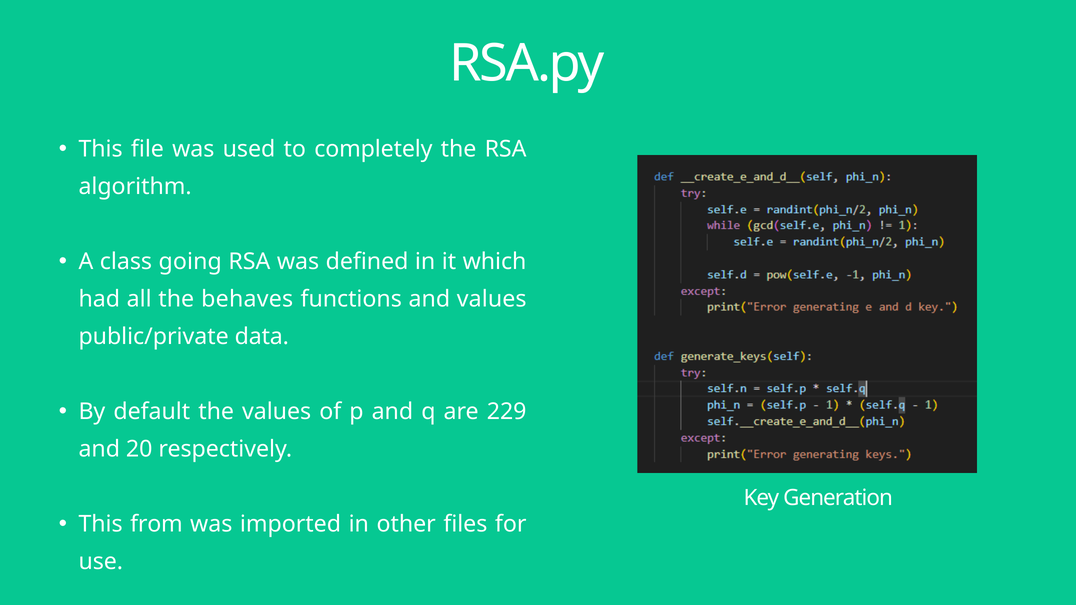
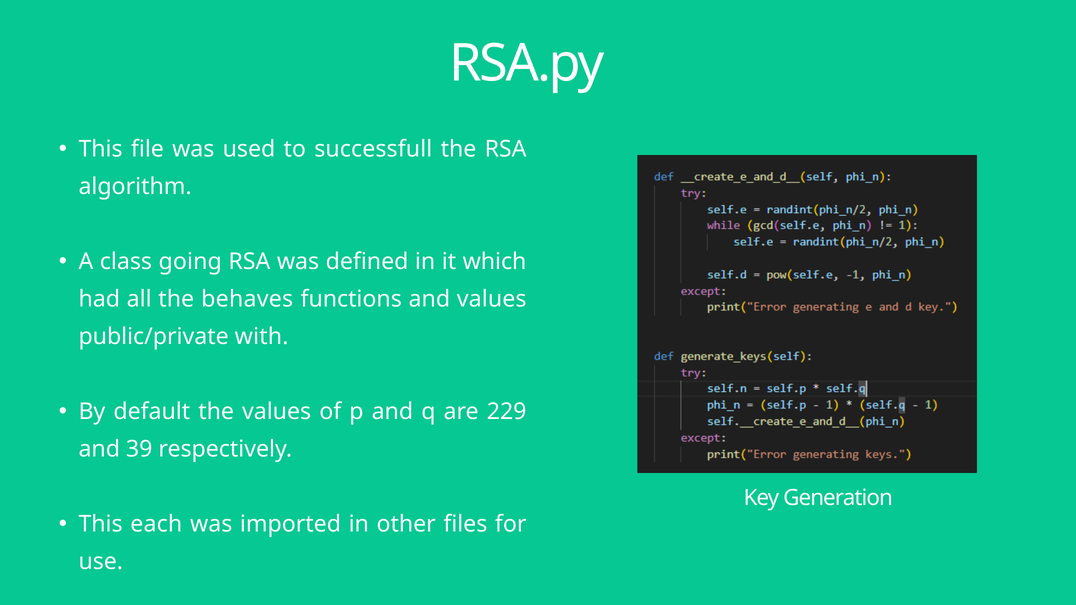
completely: completely -> successfull (373, 149)
data: data -> with (262, 337)
20: 20 -> 39 (139, 449)
from: from -> each (156, 524)
